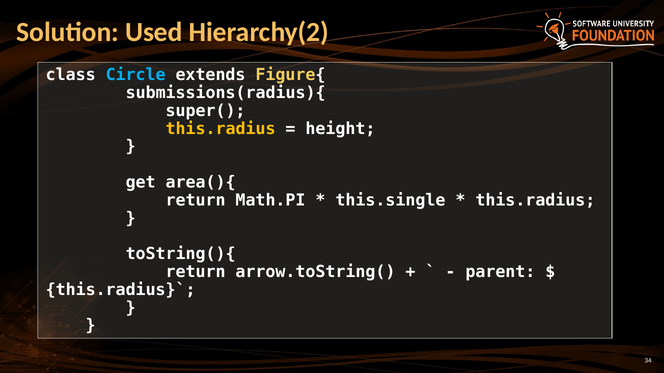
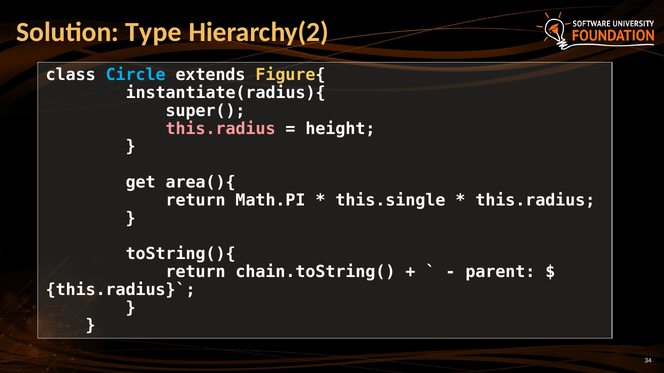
Used: Used -> Type (154, 32)
submissions(radius){: submissions(radius){ -> instantiate(radius){ (226, 93)
this.radius colour: yellow -> pink (221, 129)
arrow.toString(: arrow.toString( -> chain.toString( (315, 272)
